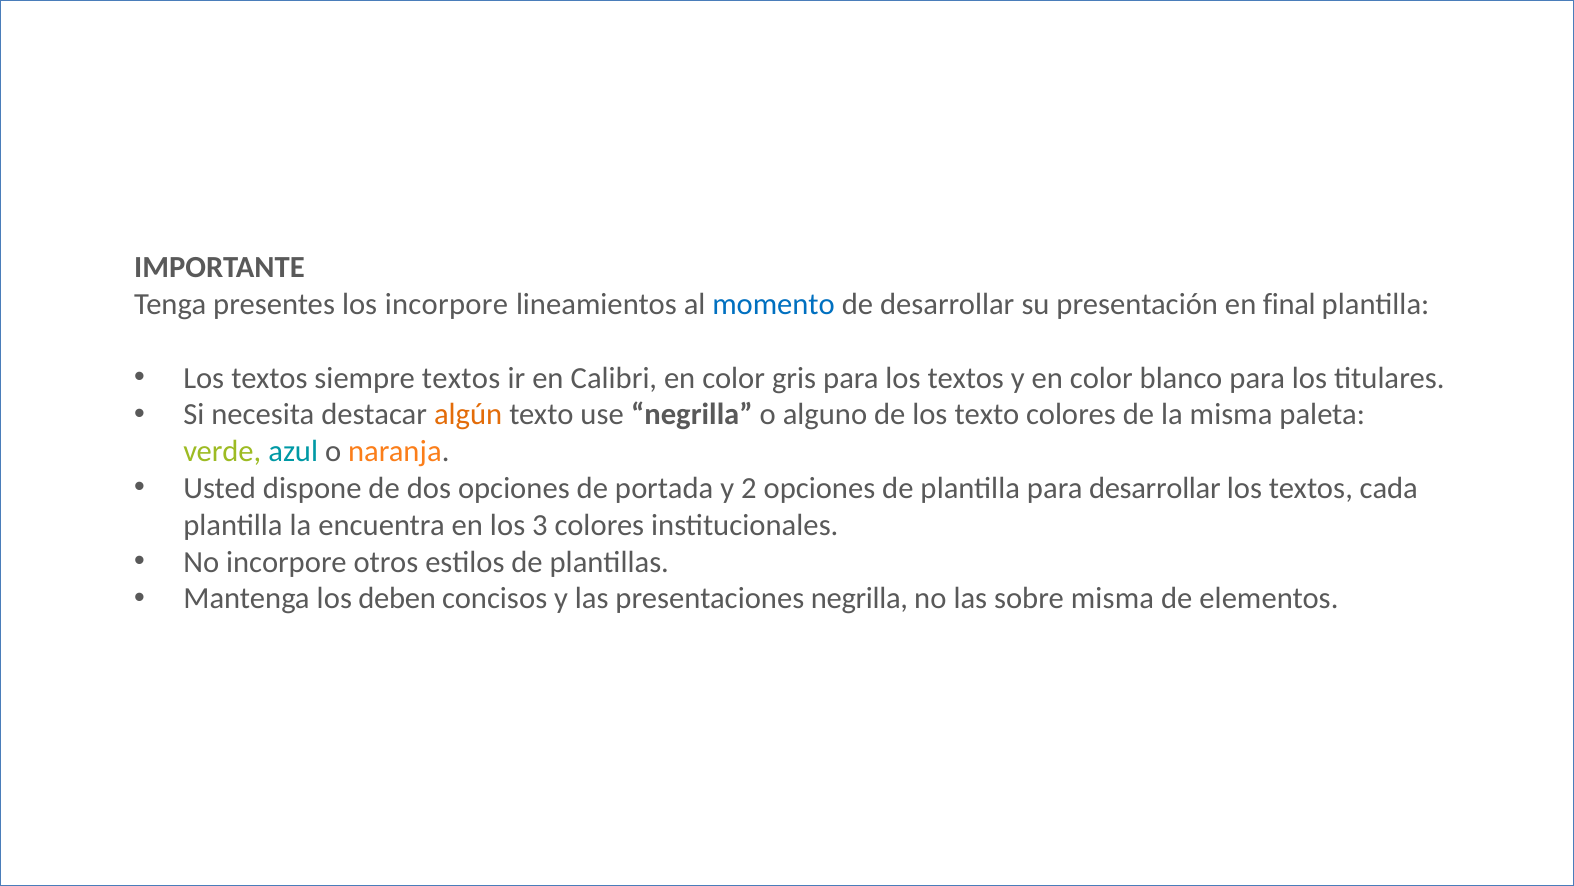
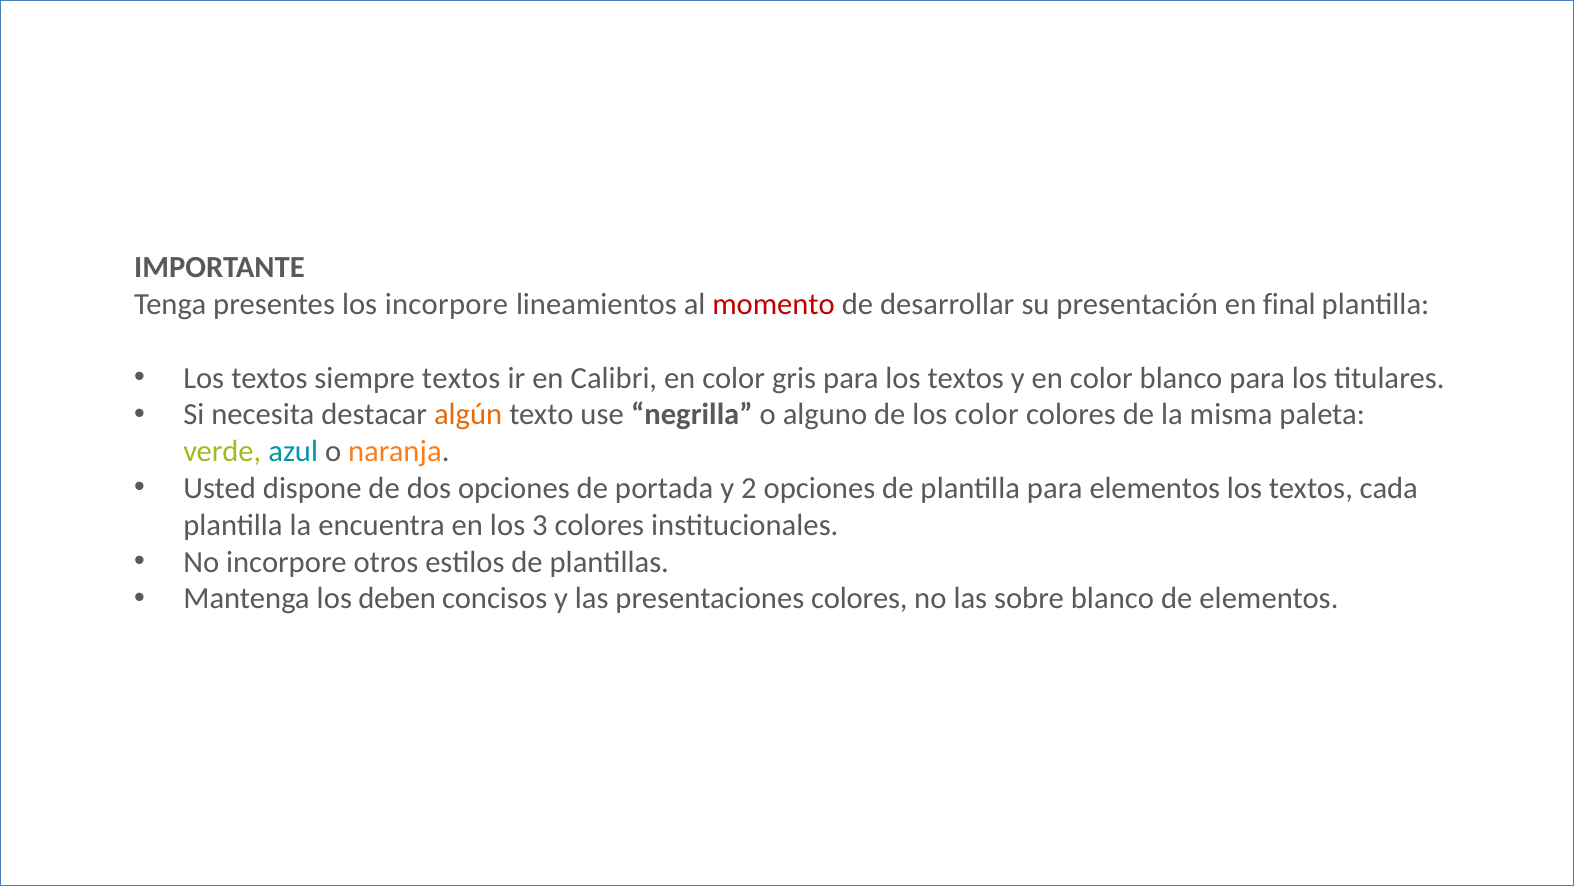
momento colour: blue -> red (774, 304)
los texto: texto -> color (987, 415)
para desarrollar: desarrollar -> elementos (1155, 488)
presentaciones negrilla: negrilla -> colores (859, 598)
sobre misma: misma -> blanco (1112, 598)
